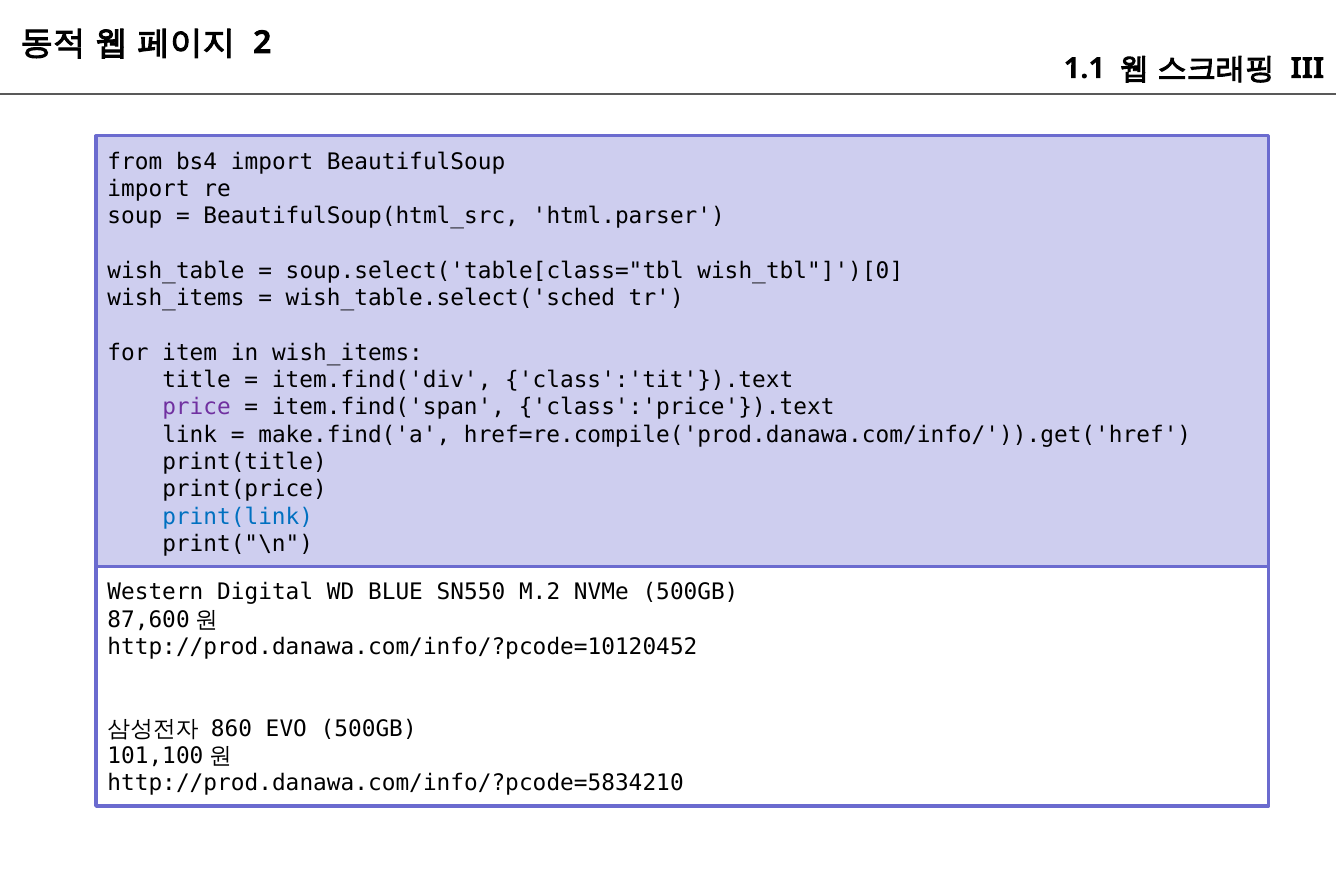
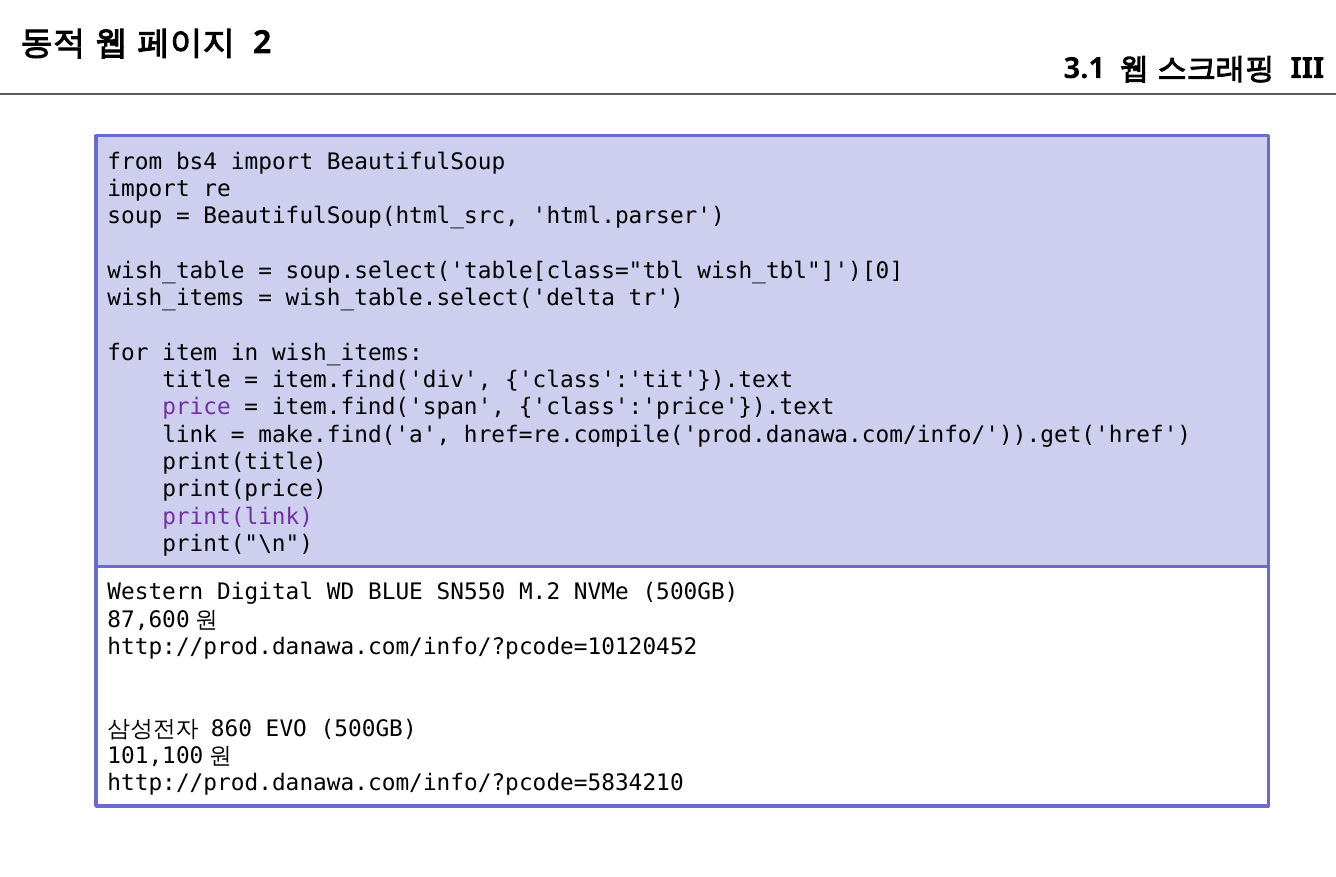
1.1: 1.1 -> 3.1 (1084, 68)
wish_table.select('sched: wish_table.select('sched -> wish_table.select('delta (450, 298)
print(link colour: blue -> purple (238, 517)
